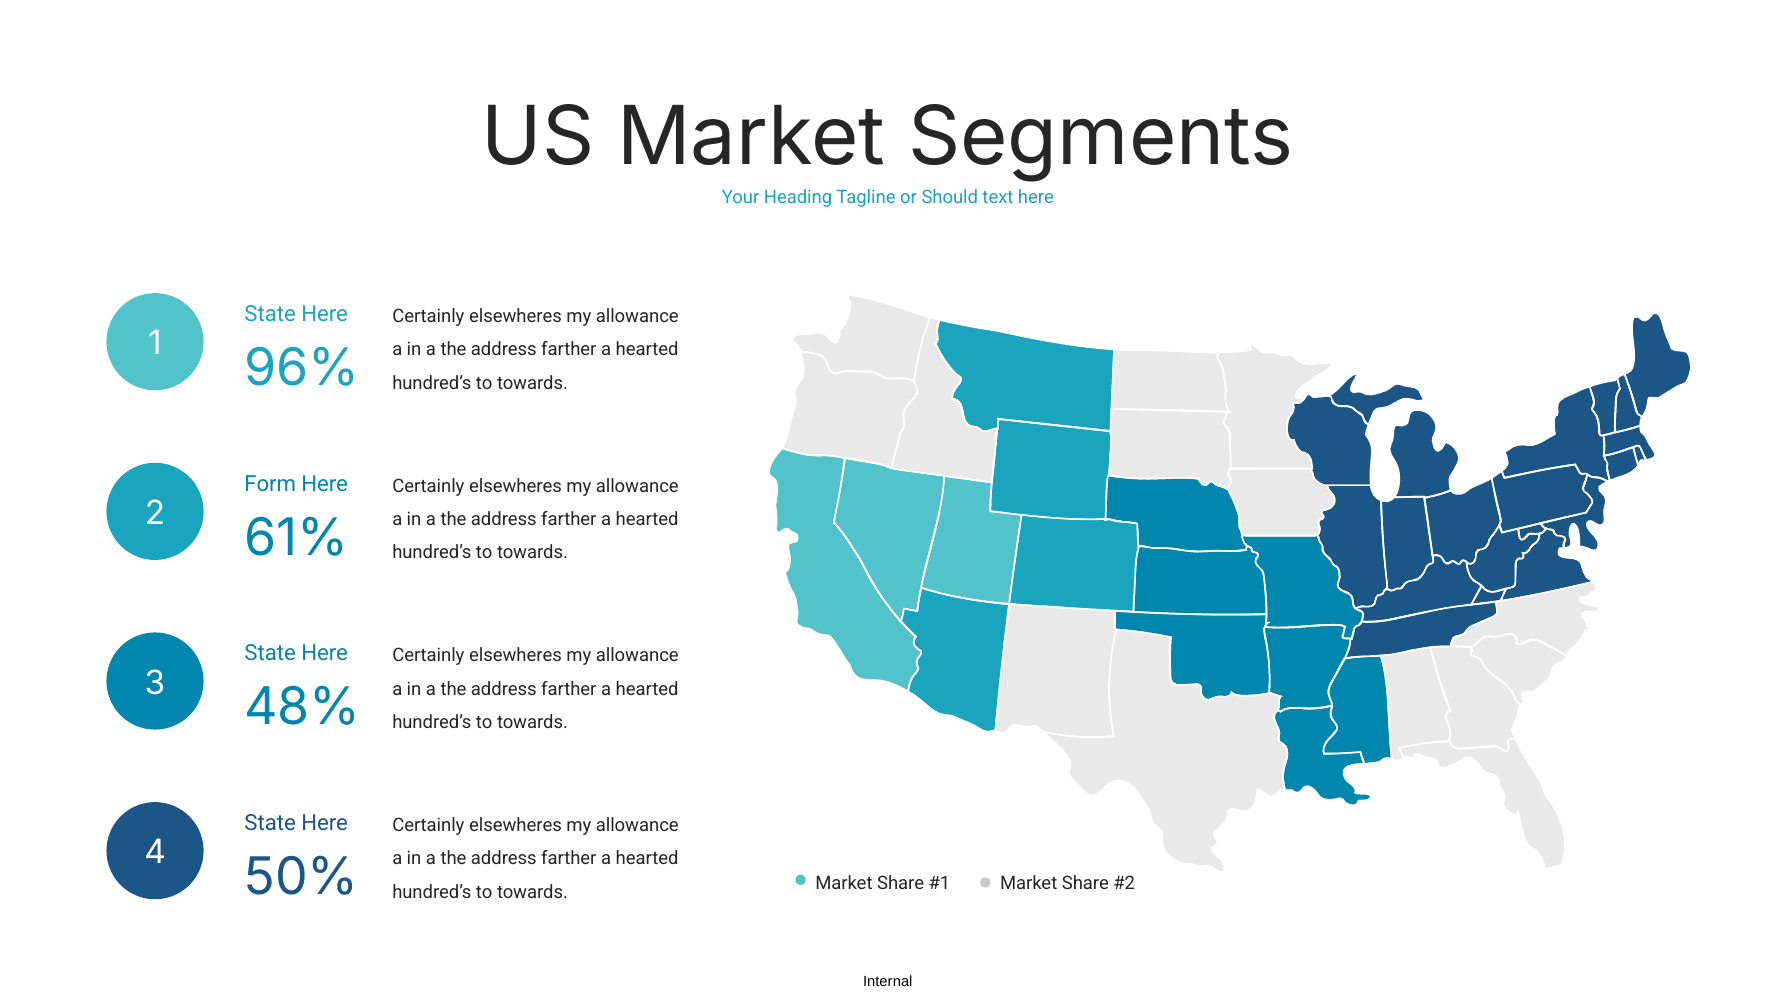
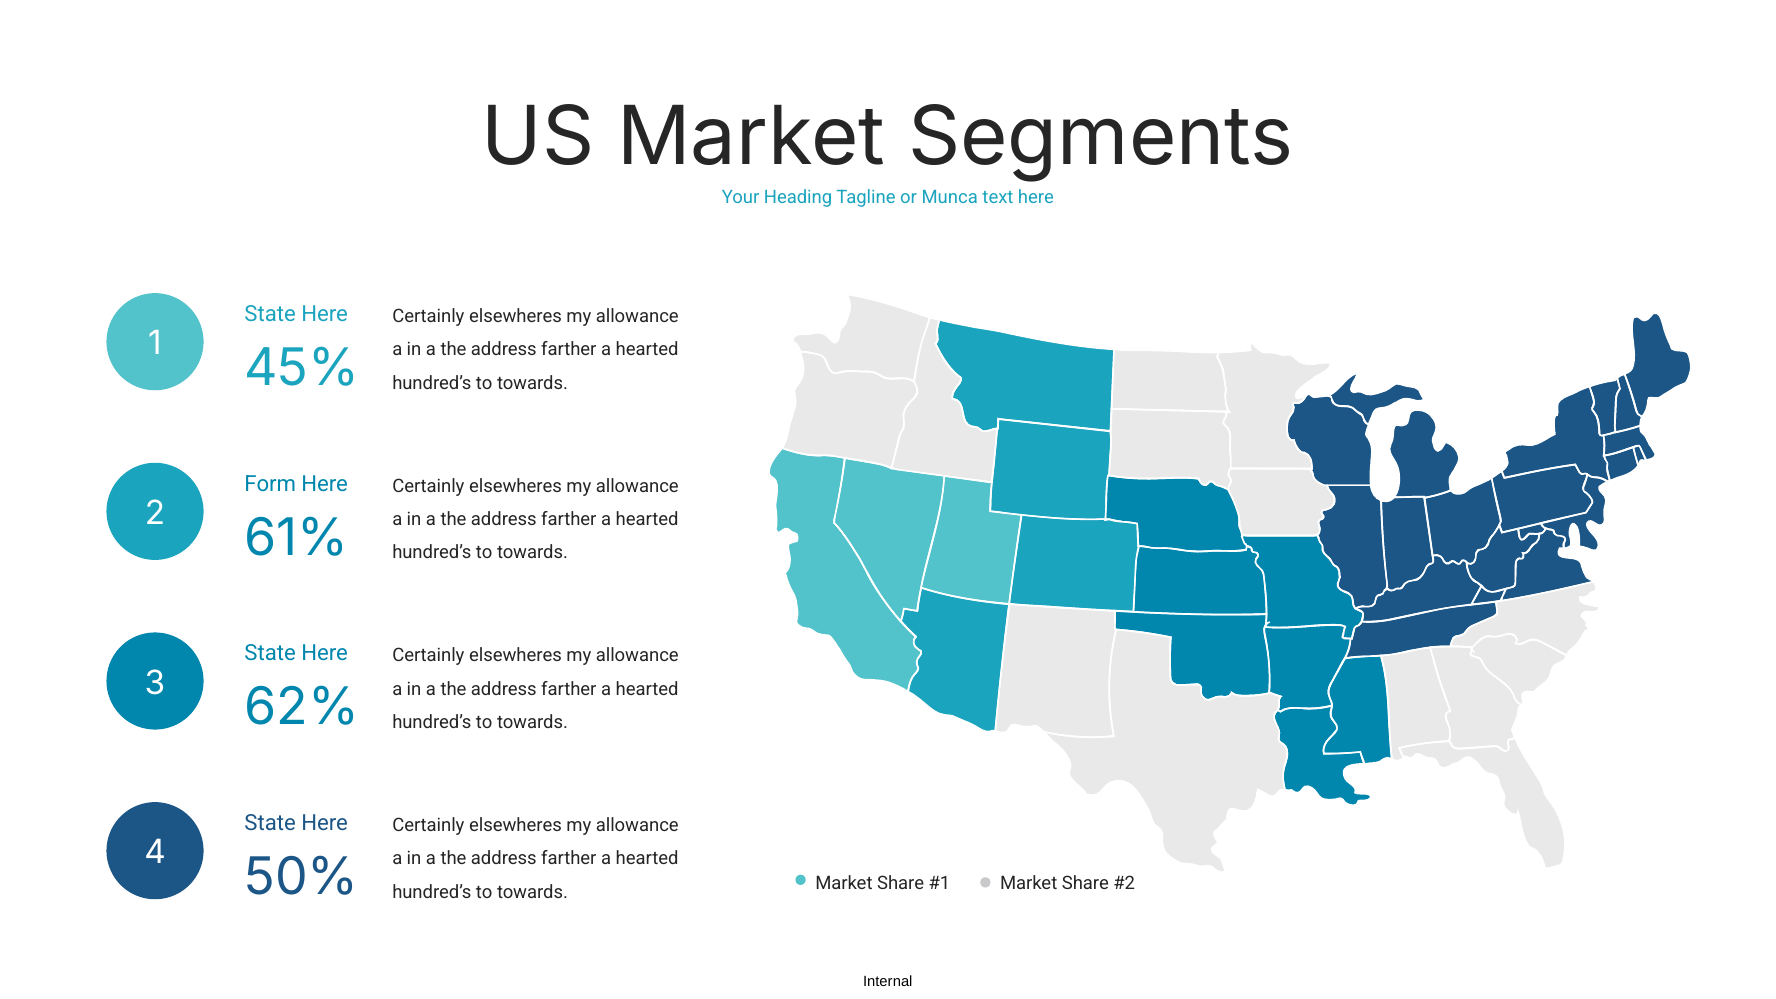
Should: Should -> Munca (950, 197)
96%: 96% -> 45% (302, 368)
48%: 48% -> 62% (302, 708)
